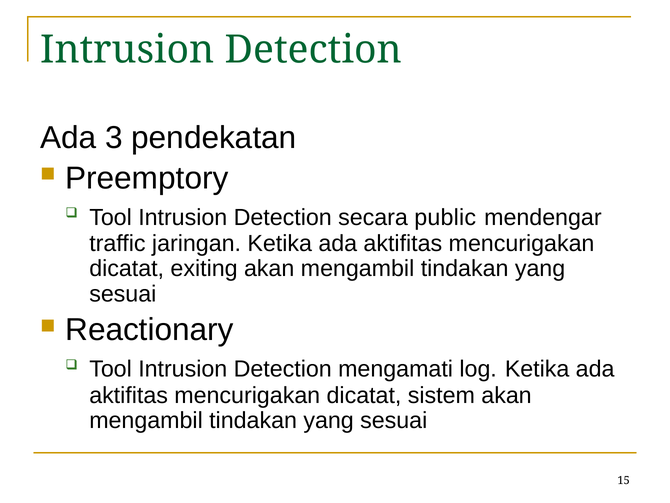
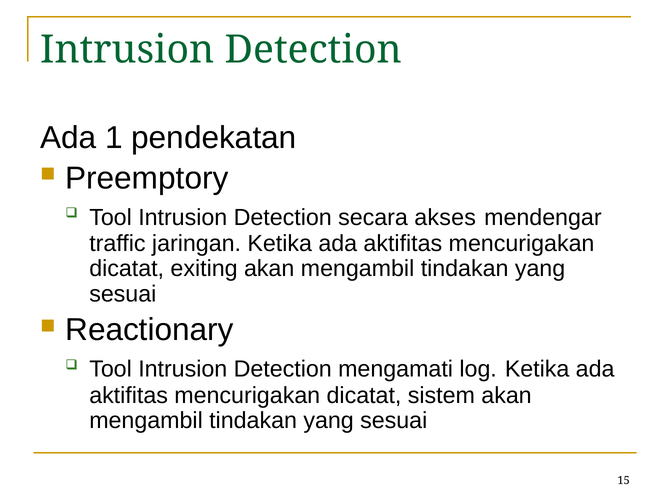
3: 3 -> 1 (114, 137)
public: public -> akses (445, 217)
